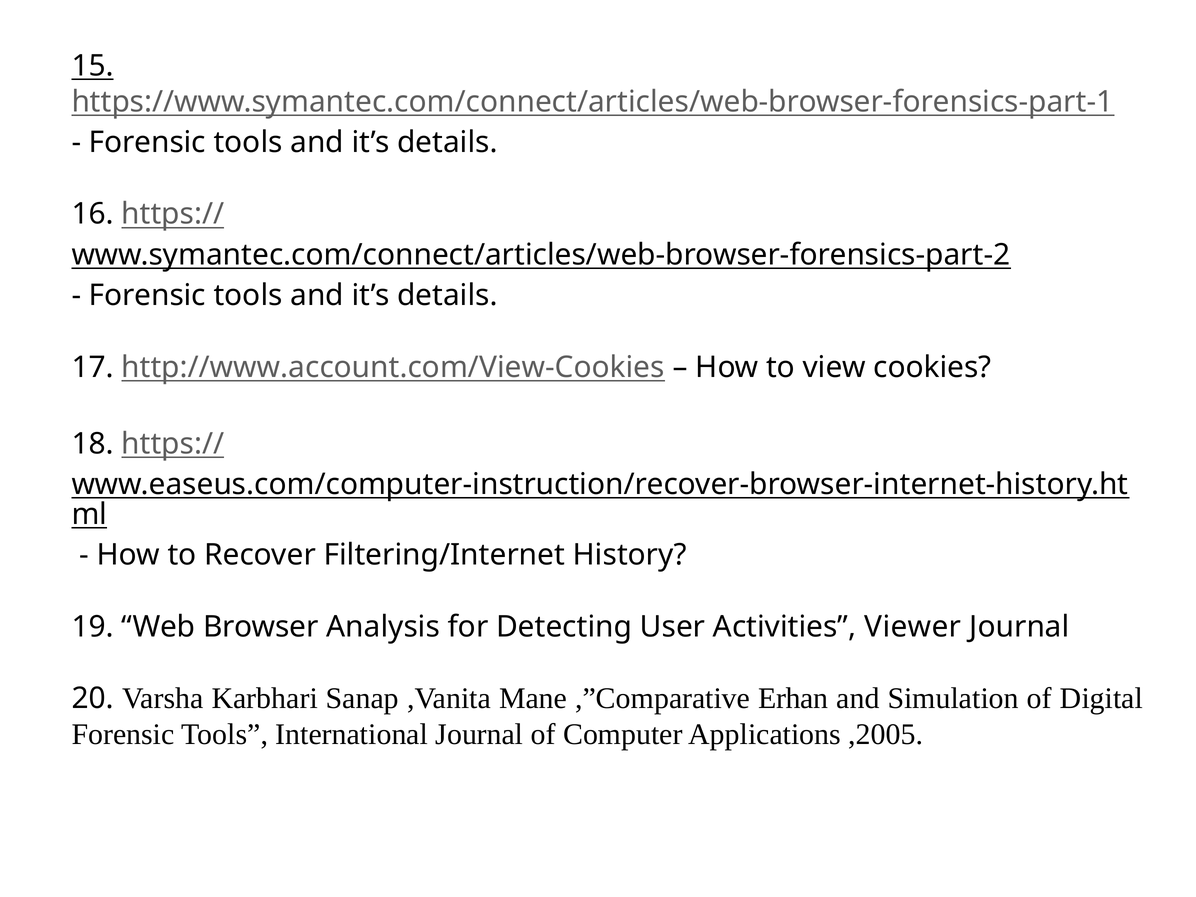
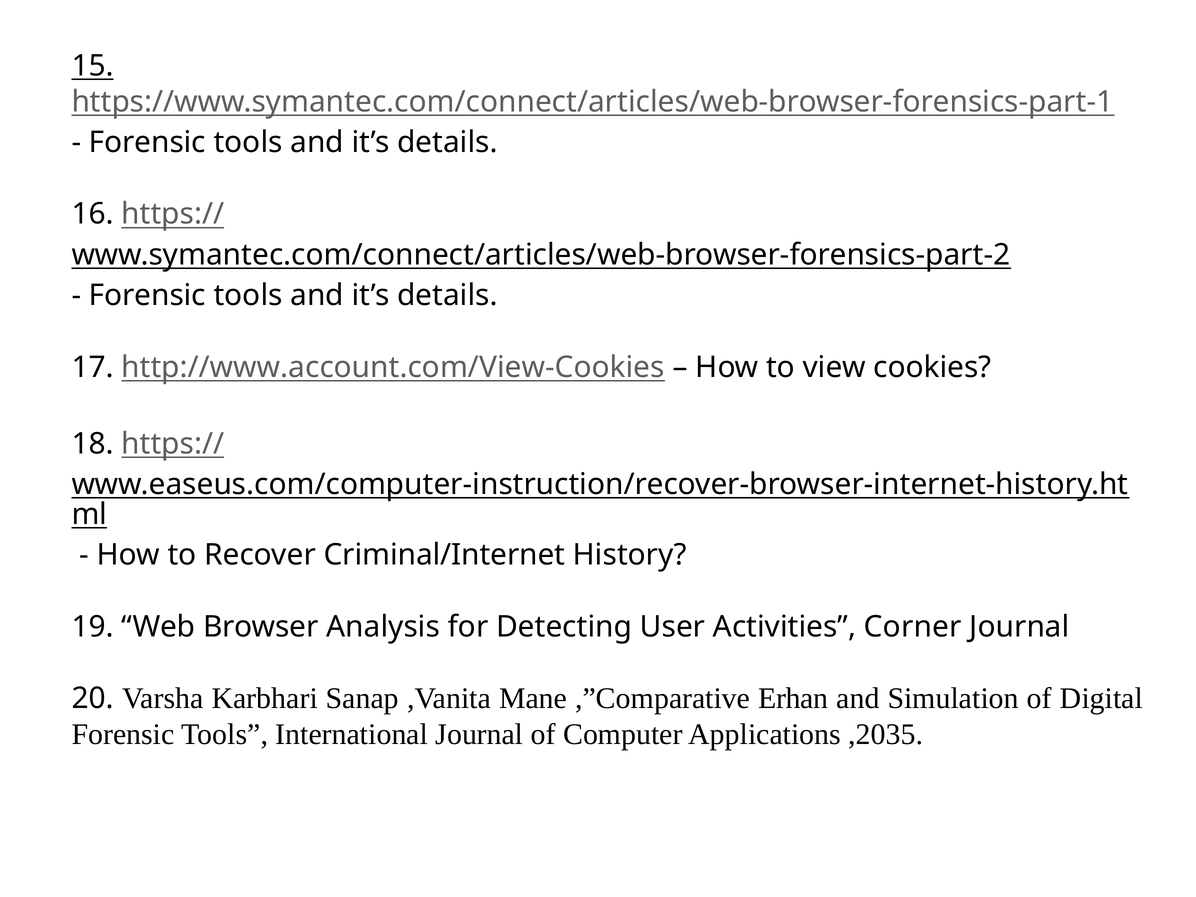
Filtering/Internet: Filtering/Internet -> Criminal/Internet (444, 555)
Viewer: Viewer -> Corner (913, 627)
,2005: ,2005 -> ,2035 (886, 734)
